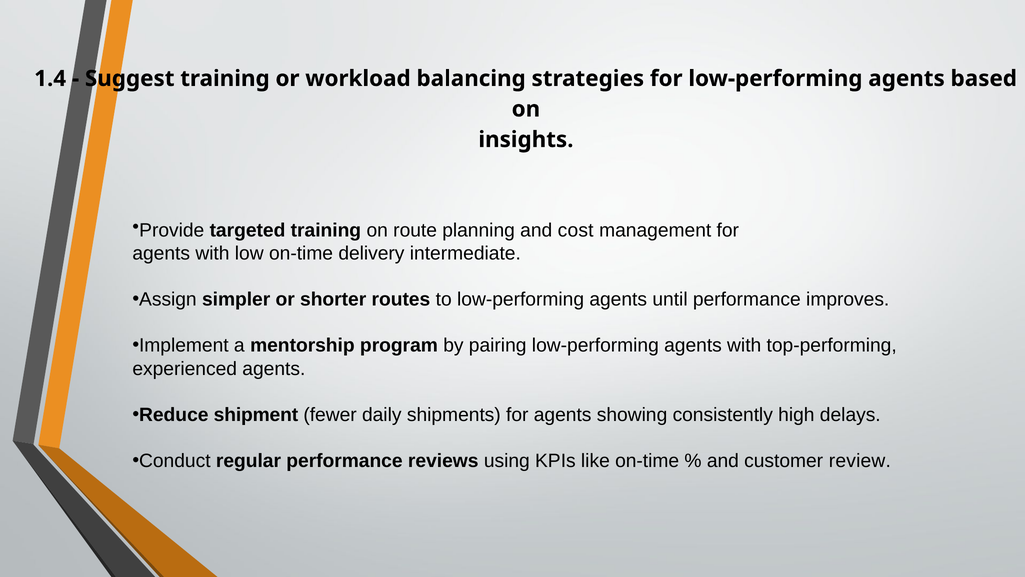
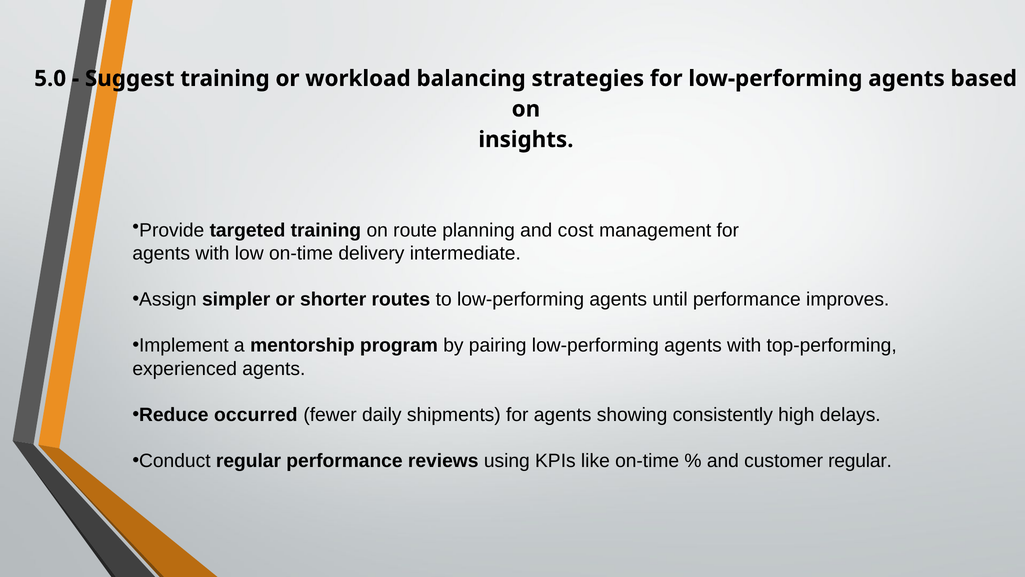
1.4: 1.4 -> 5.0 (50, 79)
shipment: shipment -> occurred (256, 415)
customer review: review -> regular (860, 461)
